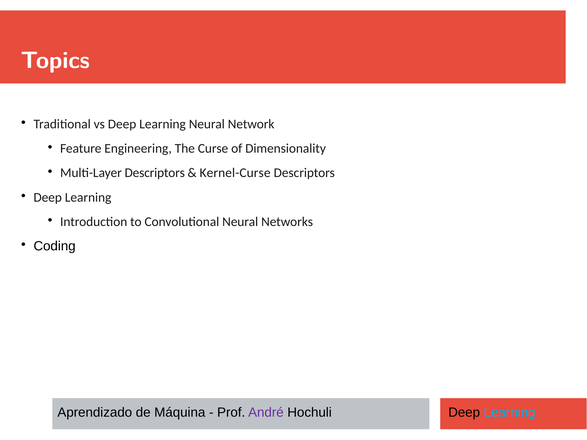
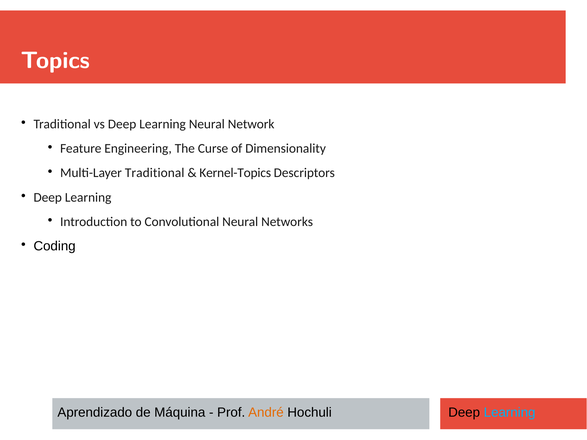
Multi-Layer Descriptors: Descriptors -> Traditional (155, 173)
Kernel-Curse: Kernel-Curse -> Kernel-Topics (235, 173)
André colour: purple -> orange (266, 412)
